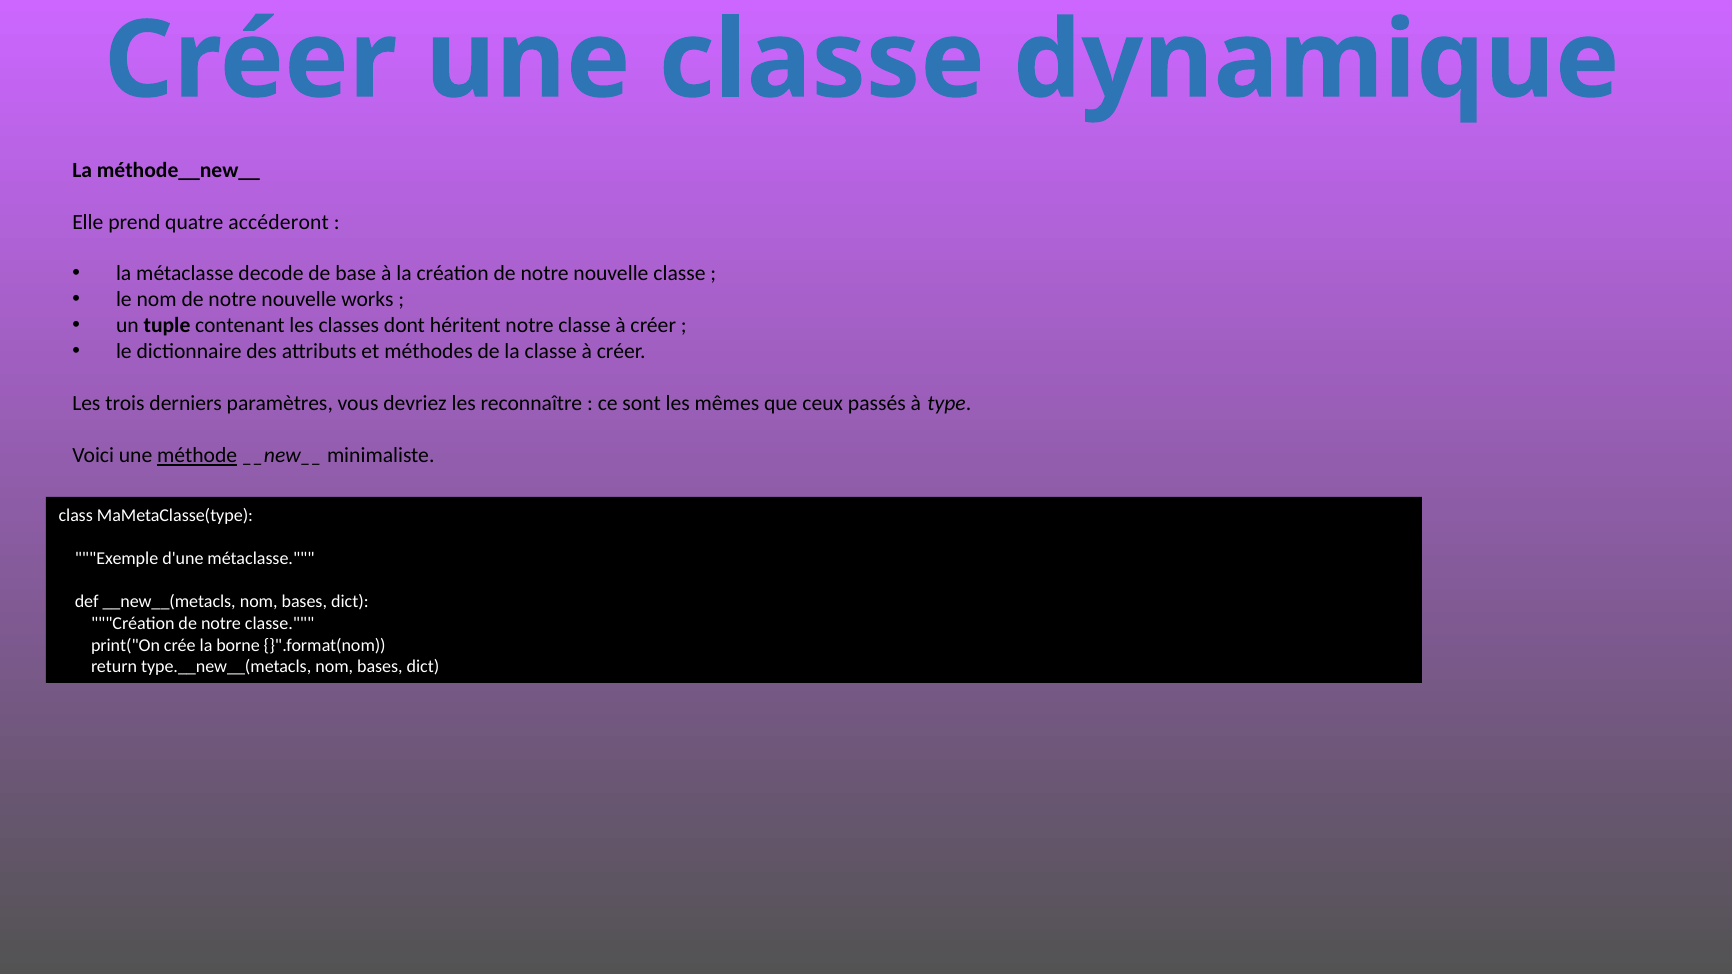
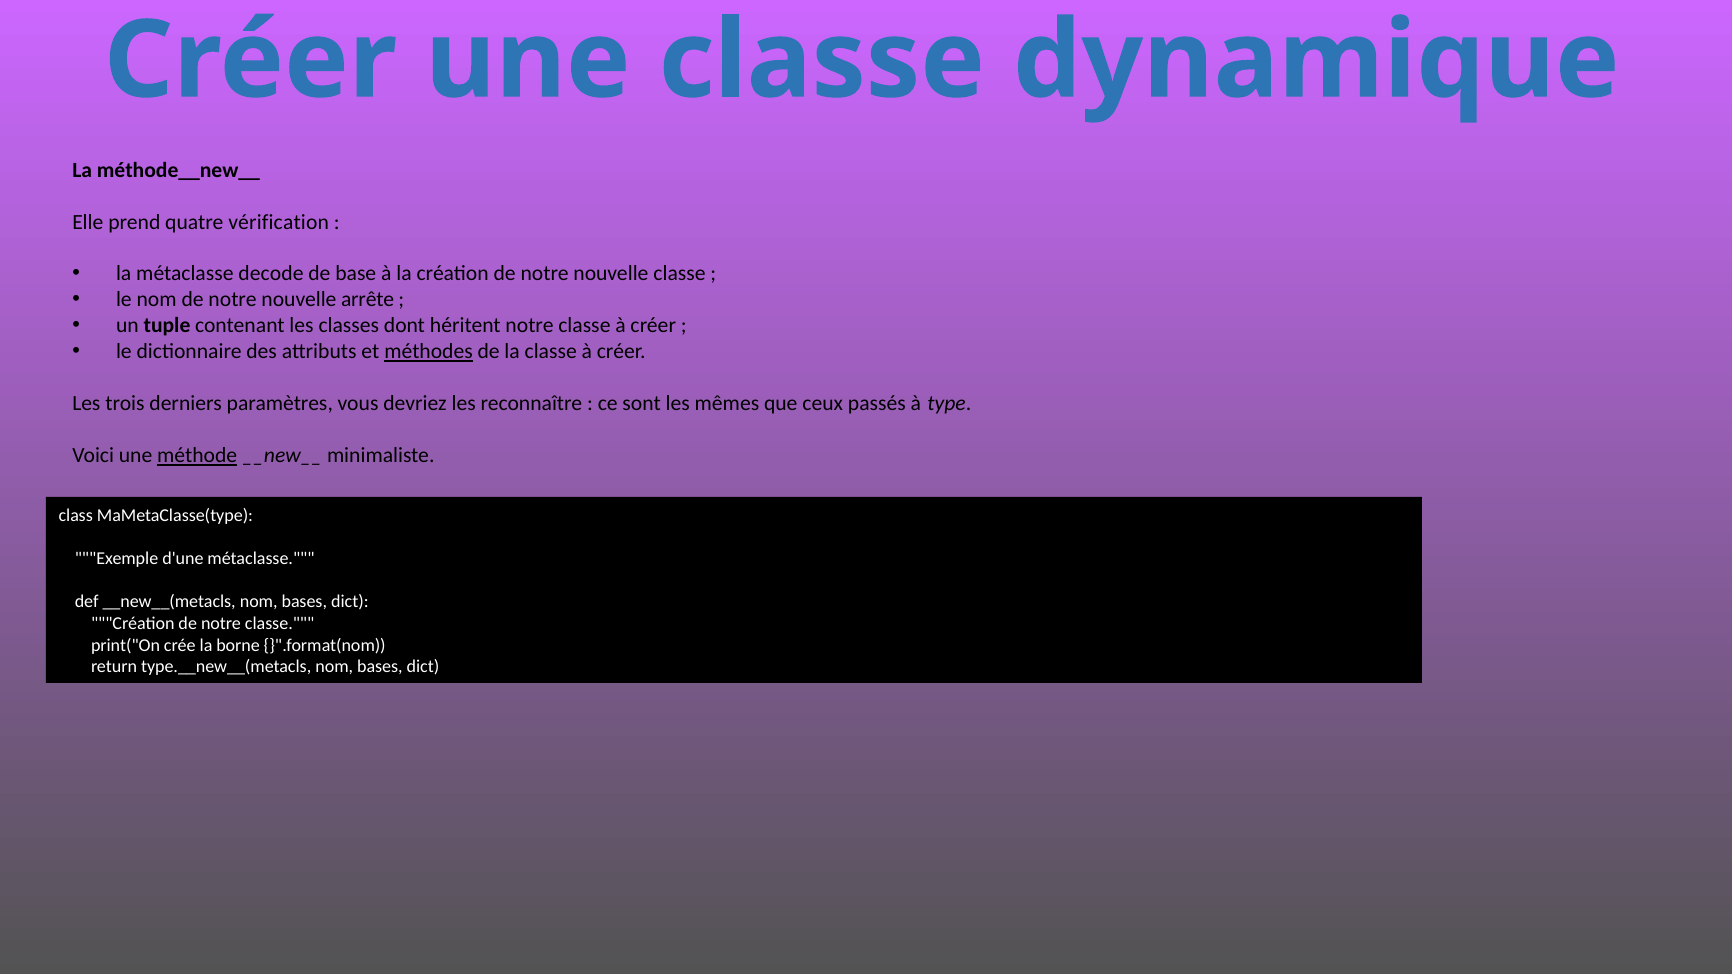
accéderont: accéderont -> vérification (279, 222)
works: works -> arrête (368, 300)
méthodes underline: none -> present (429, 352)
